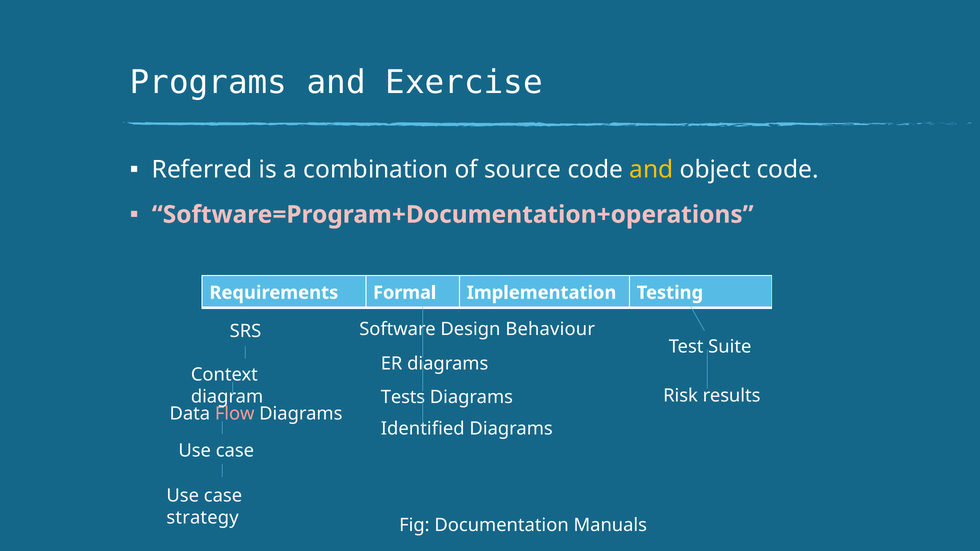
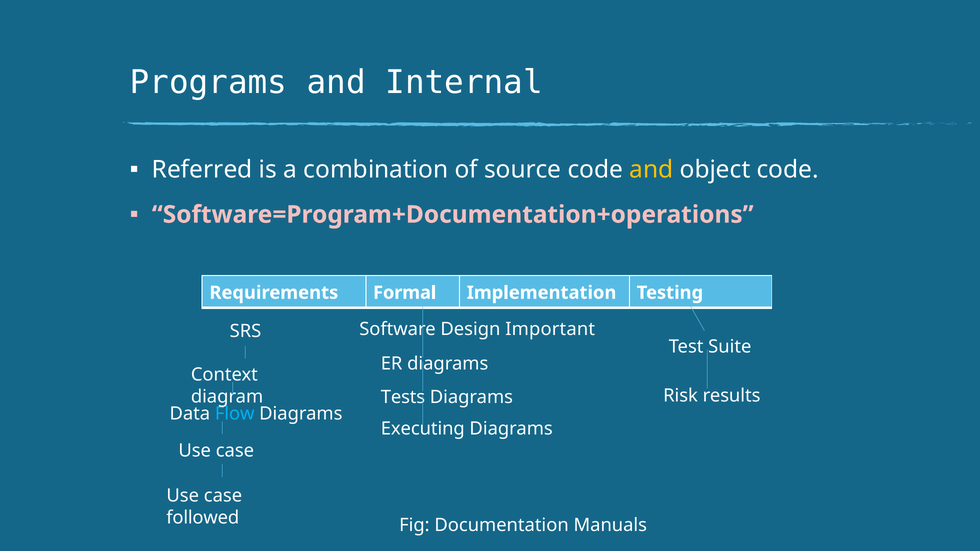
Exercise: Exercise -> Internal (464, 83)
Behaviour: Behaviour -> Important (550, 329)
Flow colour: pink -> light blue (235, 414)
Identified: Identified -> Executing (423, 429)
strategy: strategy -> followed (203, 518)
